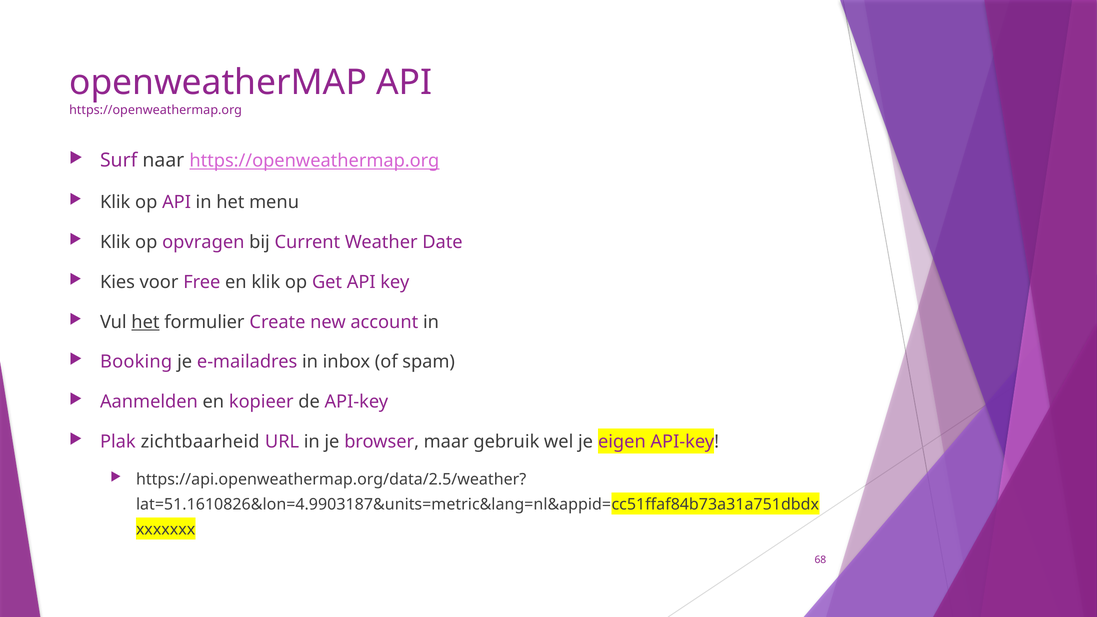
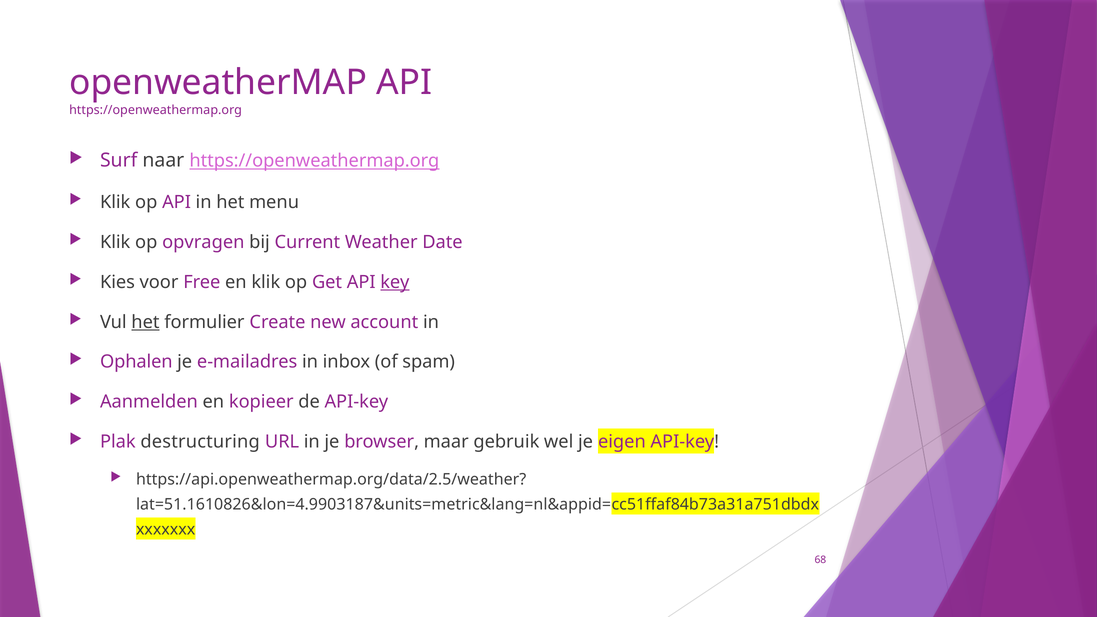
key underline: none -> present (395, 282)
Booking: Booking -> Ophalen (136, 362)
zichtbaarheid: zichtbaarheid -> destructuring (200, 442)
